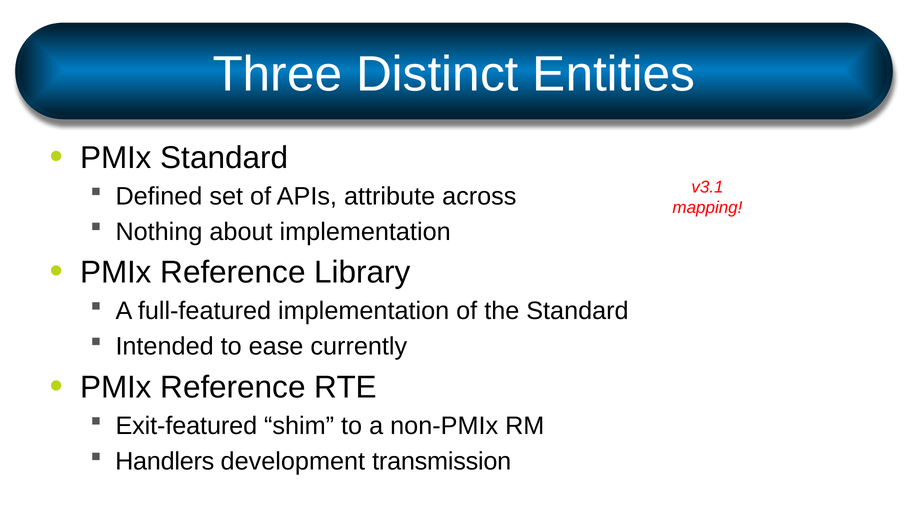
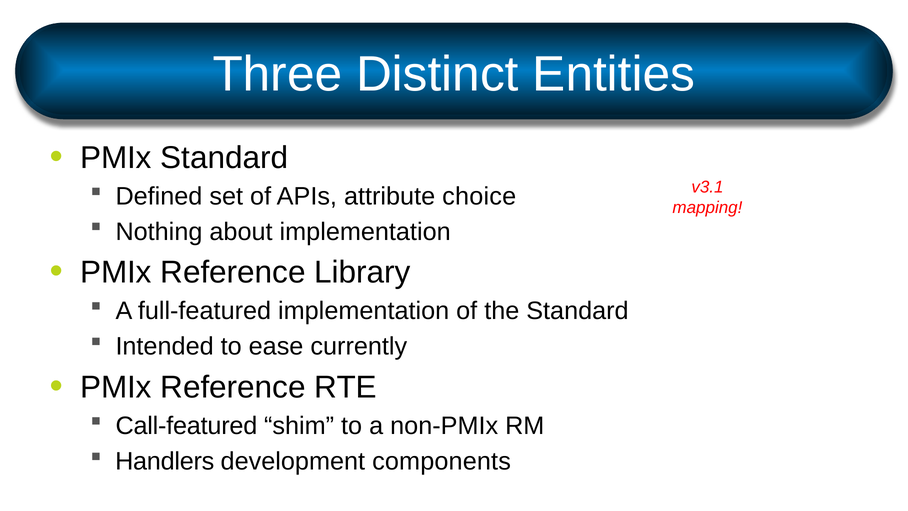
across: across -> choice (479, 196)
Exit-featured: Exit-featured -> Call-featured (186, 426)
transmission: transmission -> components (442, 461)
